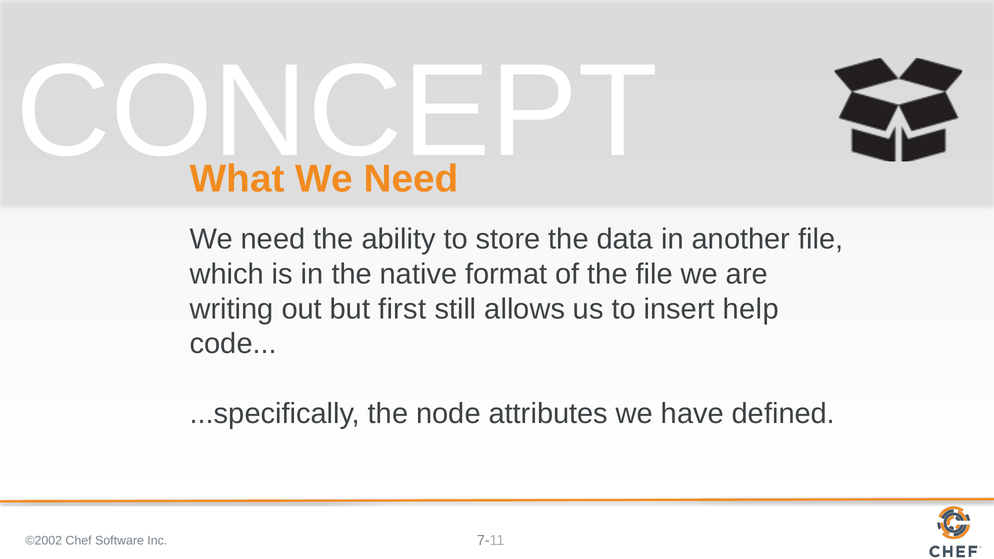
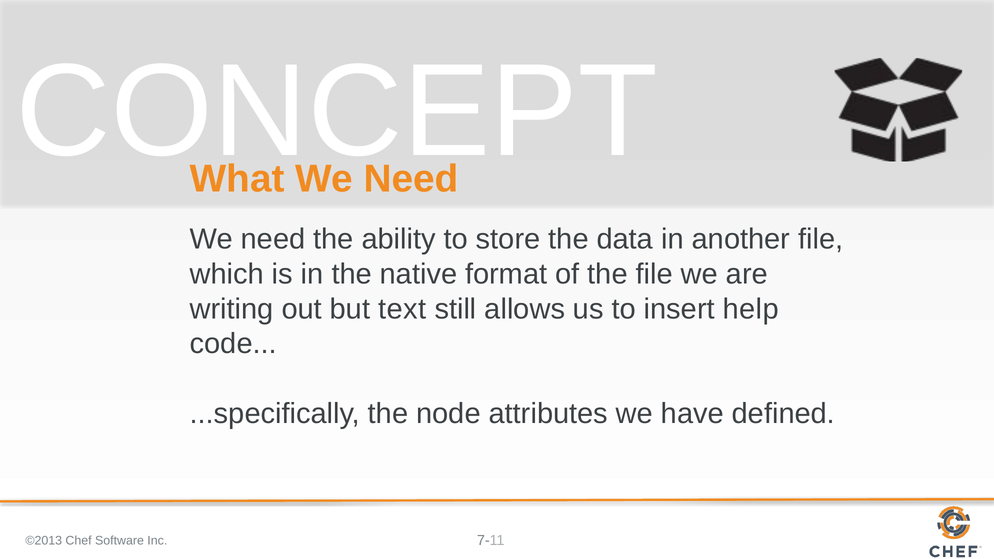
first: first -> text (402, 309)
©2002: ©2002 -> ©2013 (44, 541)
